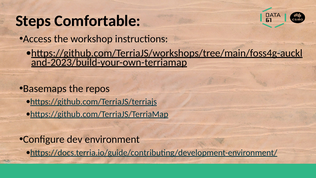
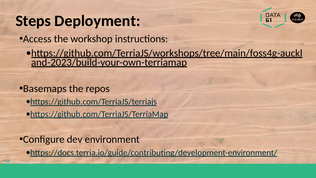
Comfortable: Comfortable -> Deployment (97, 21)
